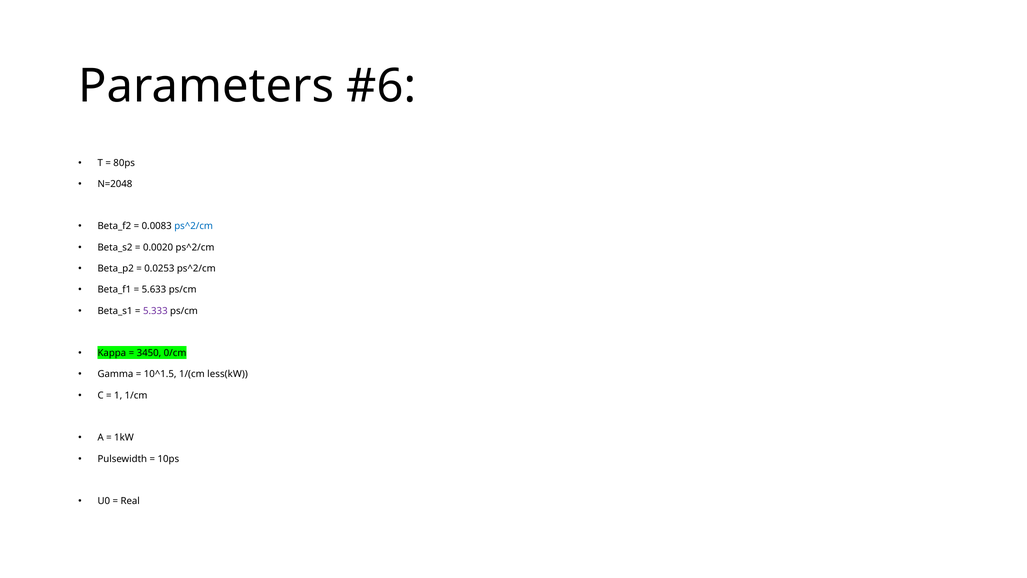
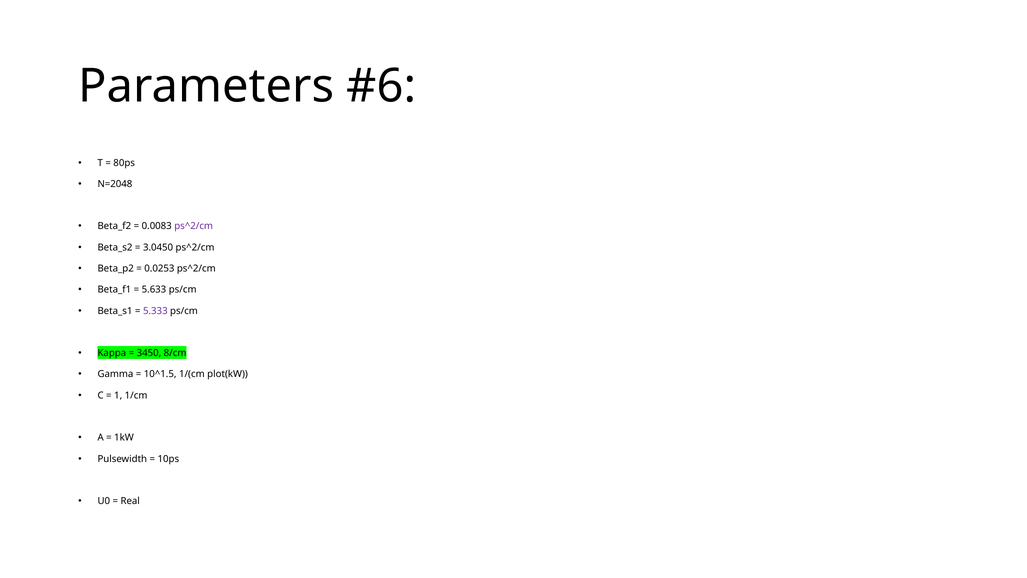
ps^2/cm colour: blue -> purple (194, 226)
0.0020: 0.0020 -> 3.0450 (158, 247)
0/cm: 0/cm -> 8/cm (175, 353)
less(kW: less(kW -> plot(kW (228, 374)
